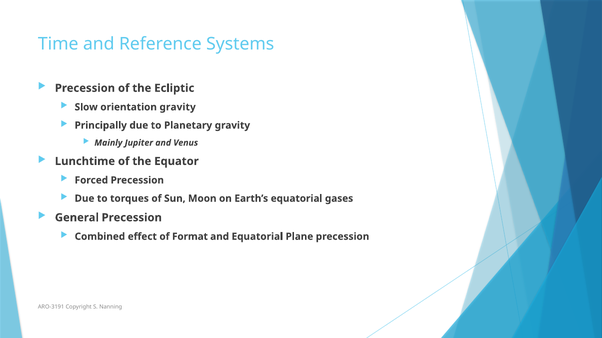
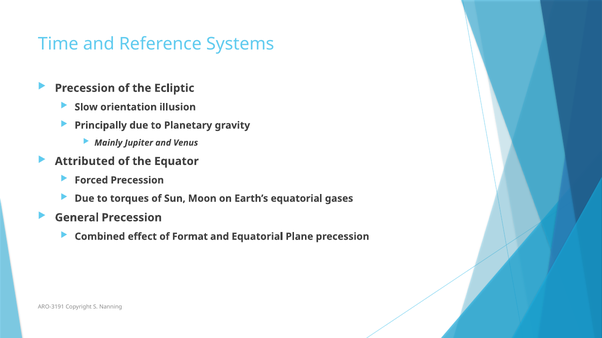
orientation gravity: gravity -> illusion (178, 107)
Lunchtime: Lunchtime -> Attributed (85, 162)
